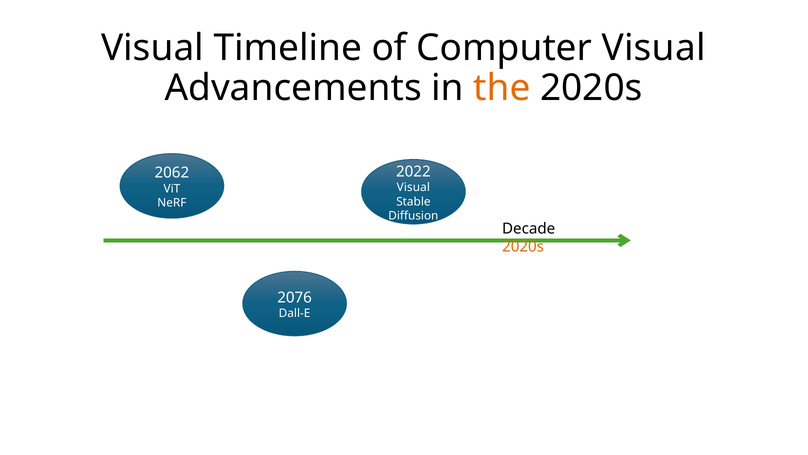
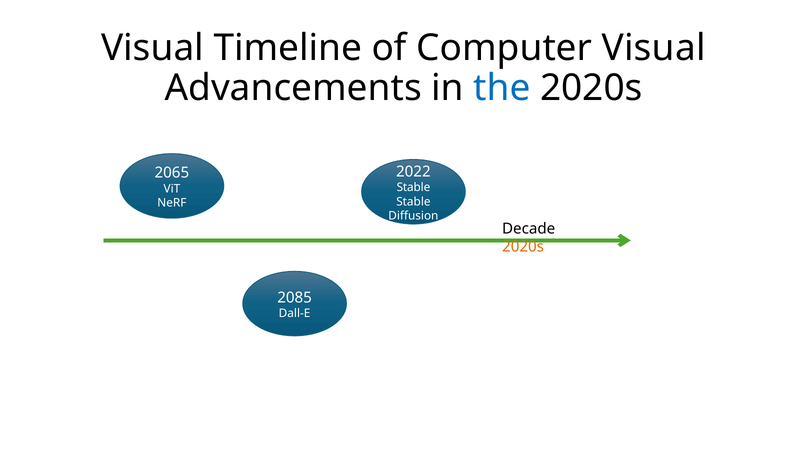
the colour: orange -> blue (502, 88)
2062: 2062 -> 2065 (172, 173)
Visual: Visual -> Stable (413, 187)
2076: 2076 -> 2085 (295, 297)
